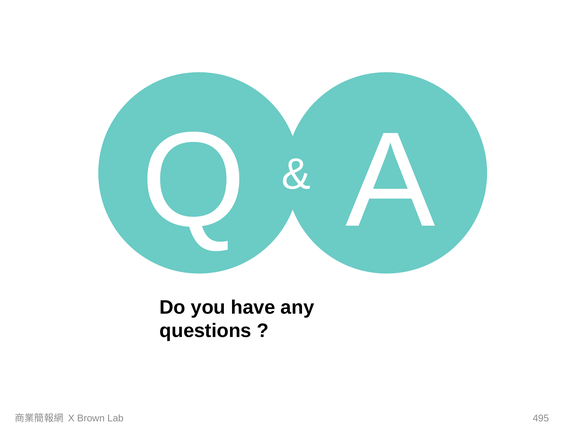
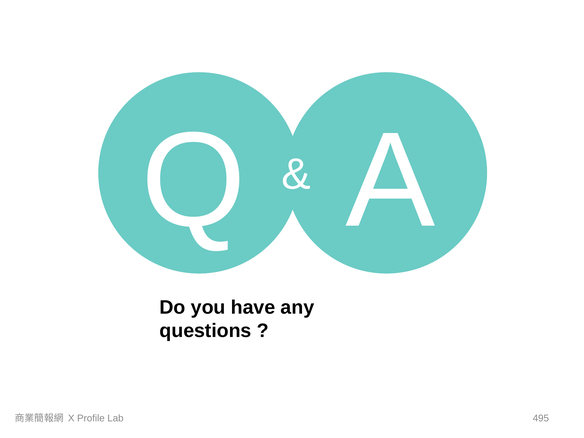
Brown: Brown -> Profile (91, 418)
